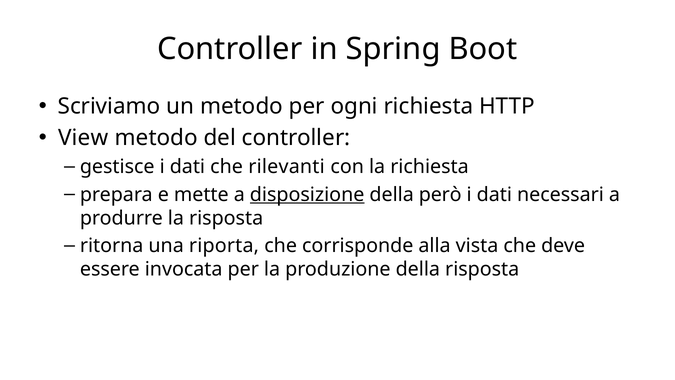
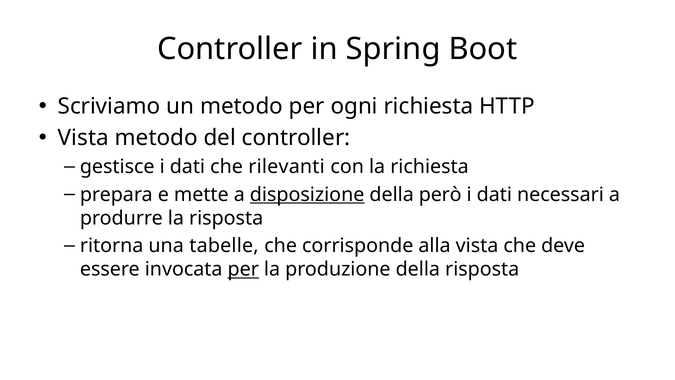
View: View -> Vista (83, 138)
riporta: riporta -> tabelle (224, 246)
per underline: none -> present (243, 269)
